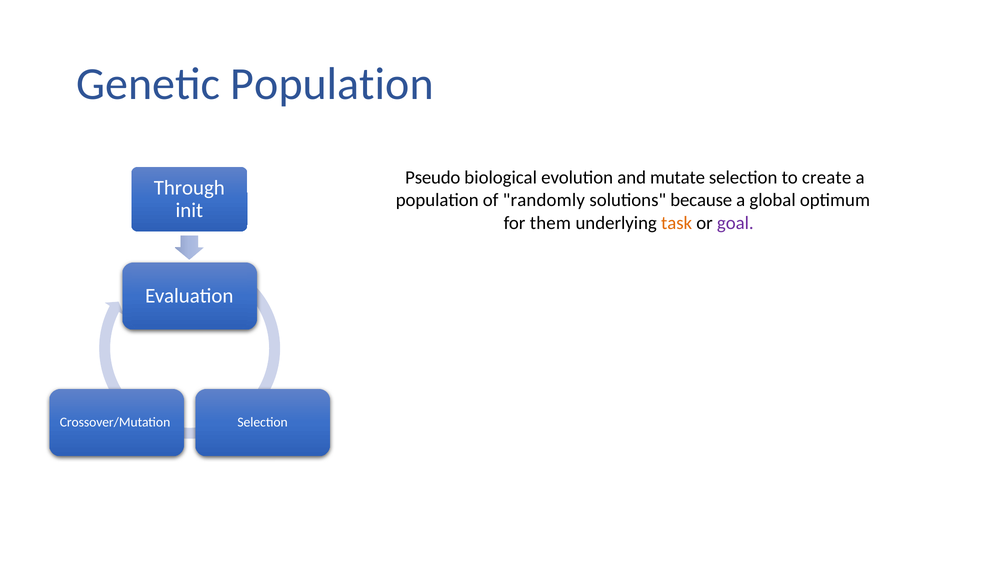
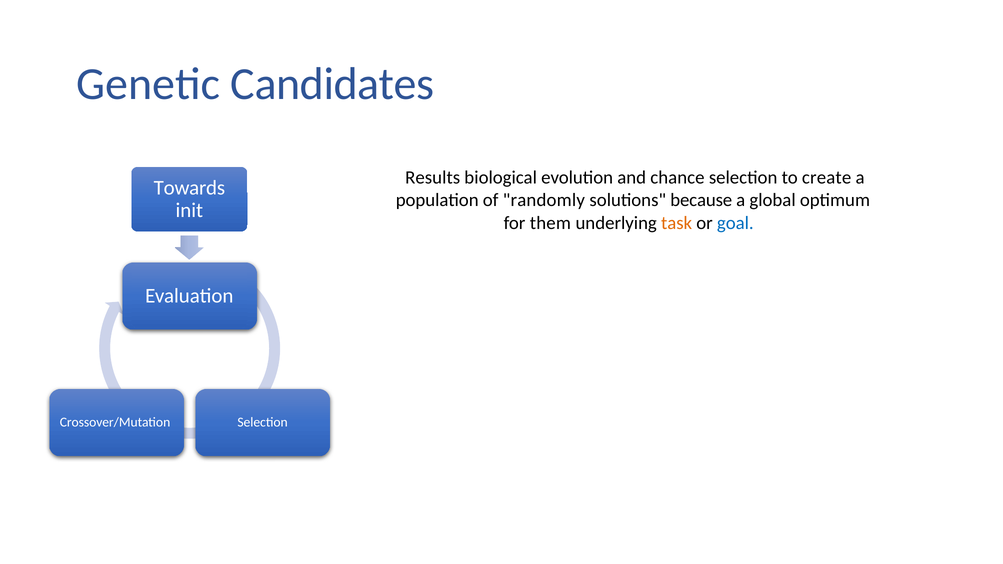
Genetic Population: Population -> Candidates (332, 84)
Pseudo: Pseudo -> Results (433, 178)
mutate: mutate -> chance (677, 178)
Through: Through -> Towards (189, 188)
goal colour: purple -> blue (735, 223)
